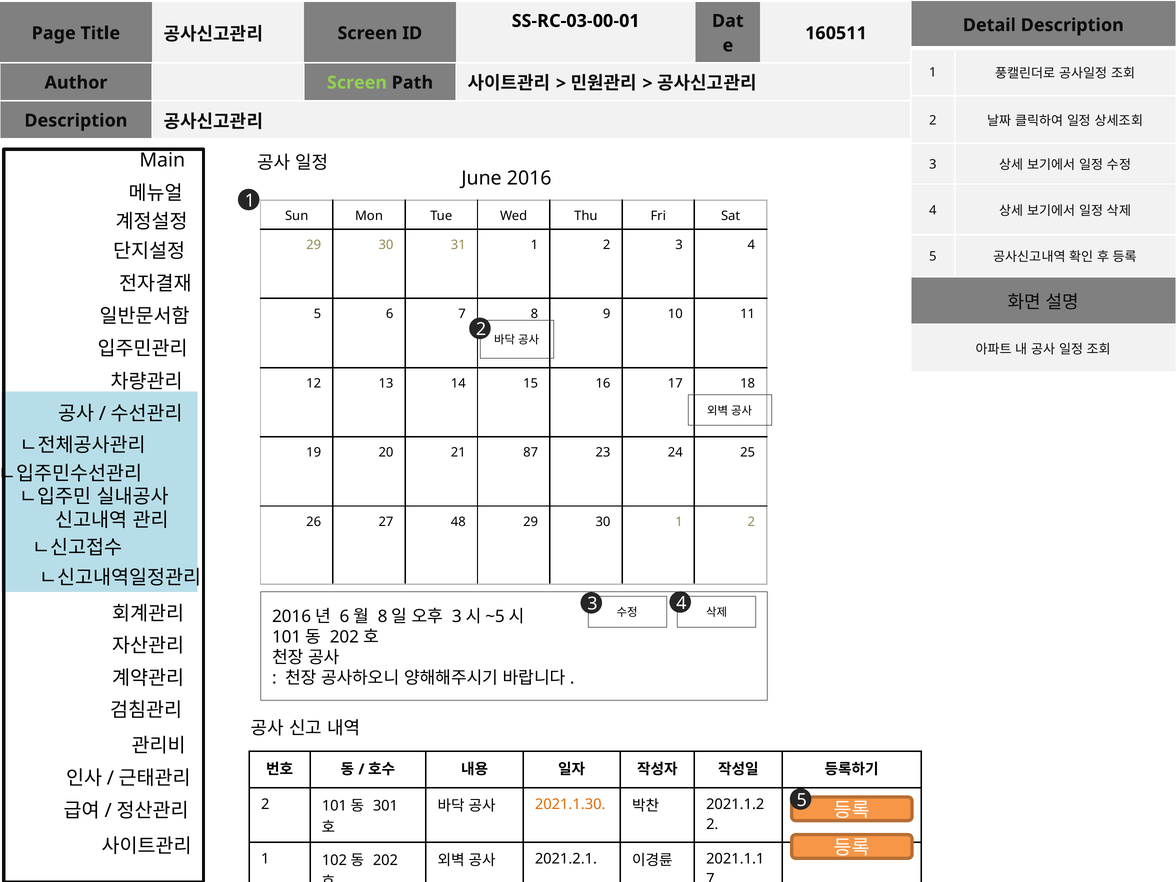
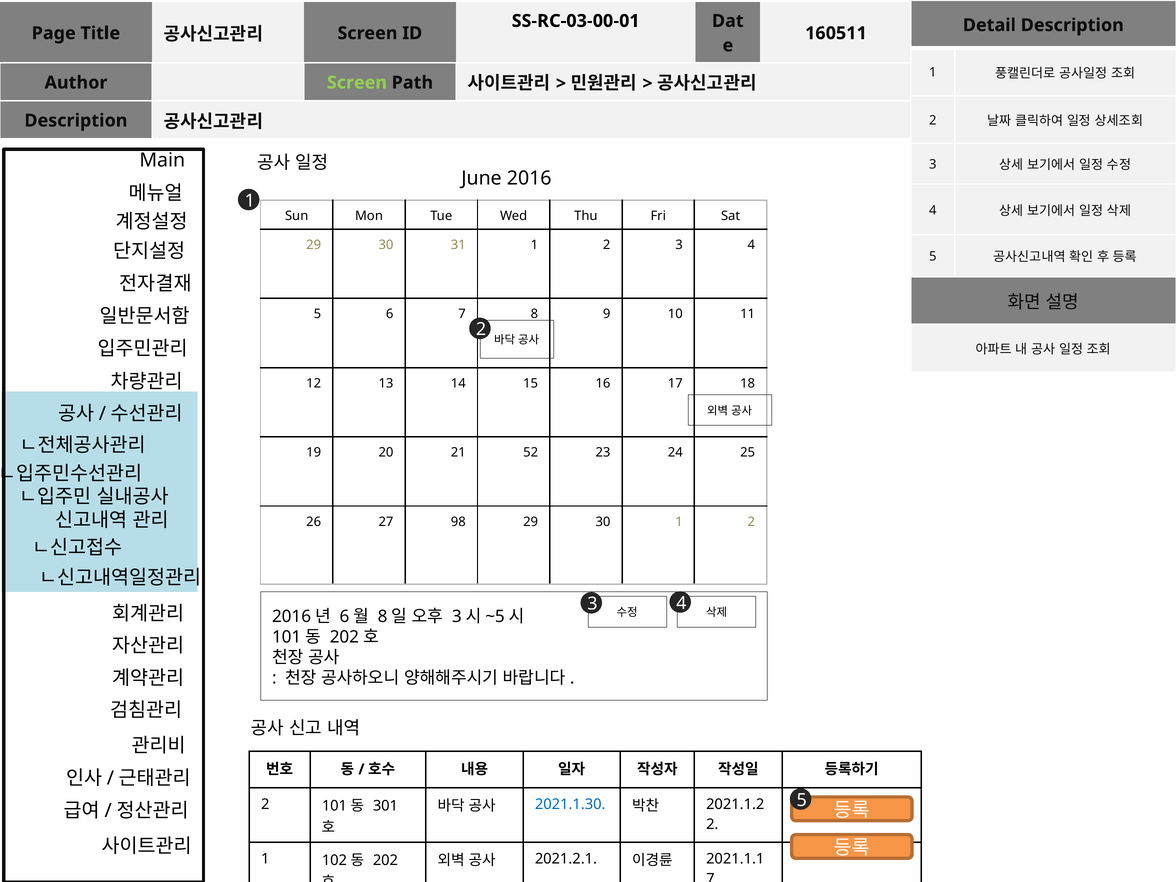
87: 87 -> 52 (531, 453)
48: 48 -> 98 (458, 522)
2021.1.30 colour: orange -> blue (570, 804)
